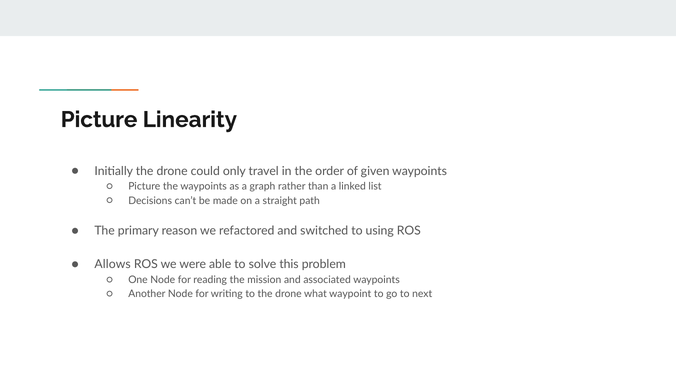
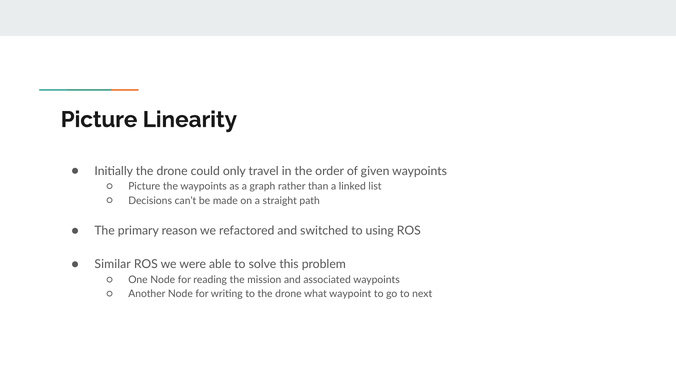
Allows: Allows -> Similar (113, 264)
